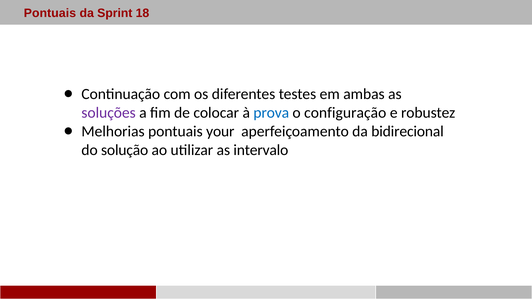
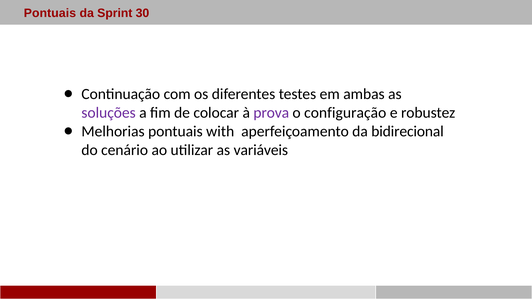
18: 18 -> 30 (142, 13)
prova colour: blue -> purple (271, 113)
your: your -> with (220, 131)
solução: solução -> cenário (125, 150)
intervalo: intervalo -> variáveis (261, 150)
